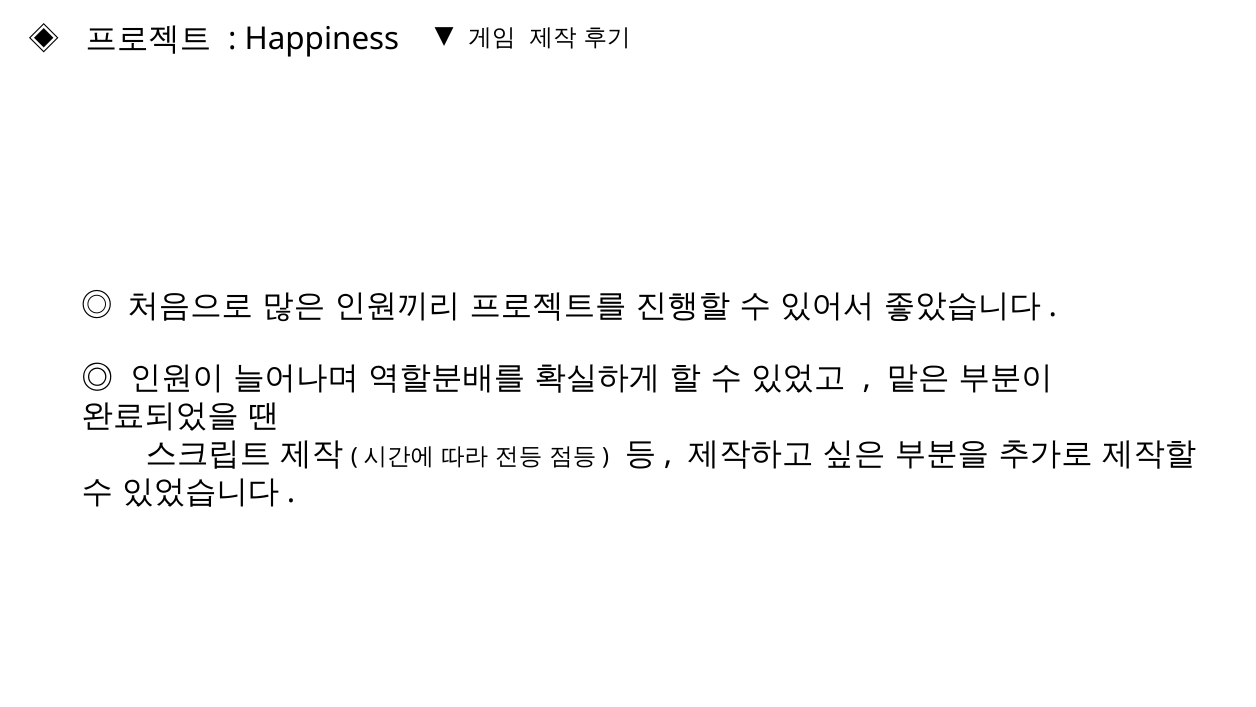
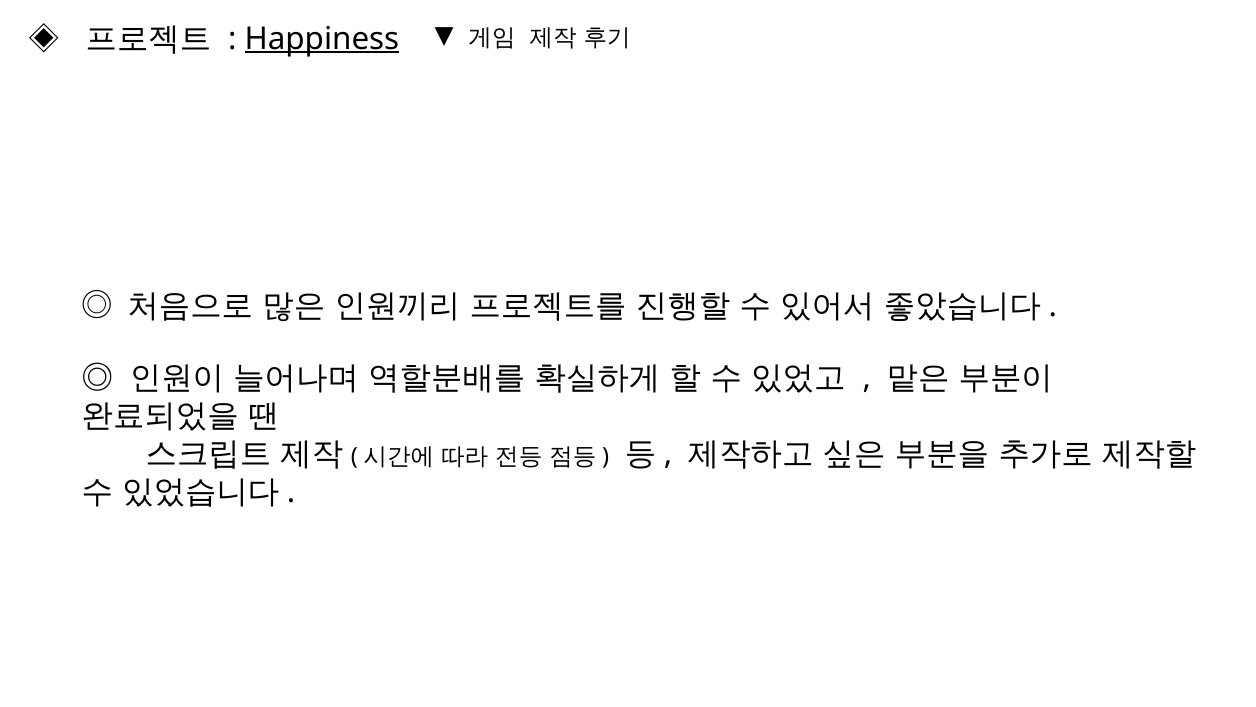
Happiness underline: none -> present (322, 39)
